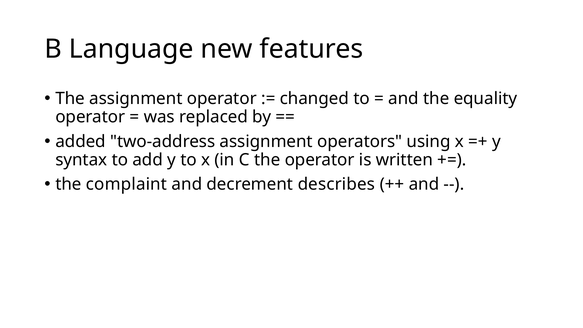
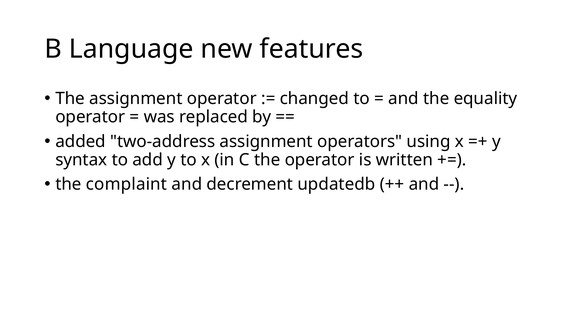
describes: describes -> updatedb (336, 184)
